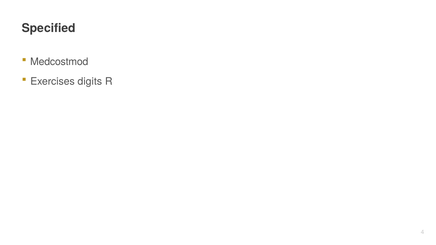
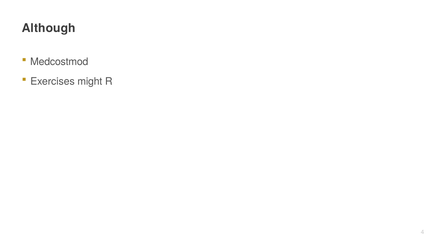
Specified: Specified -> Although (49, 28)
digits: digits -> might (90, 81)
